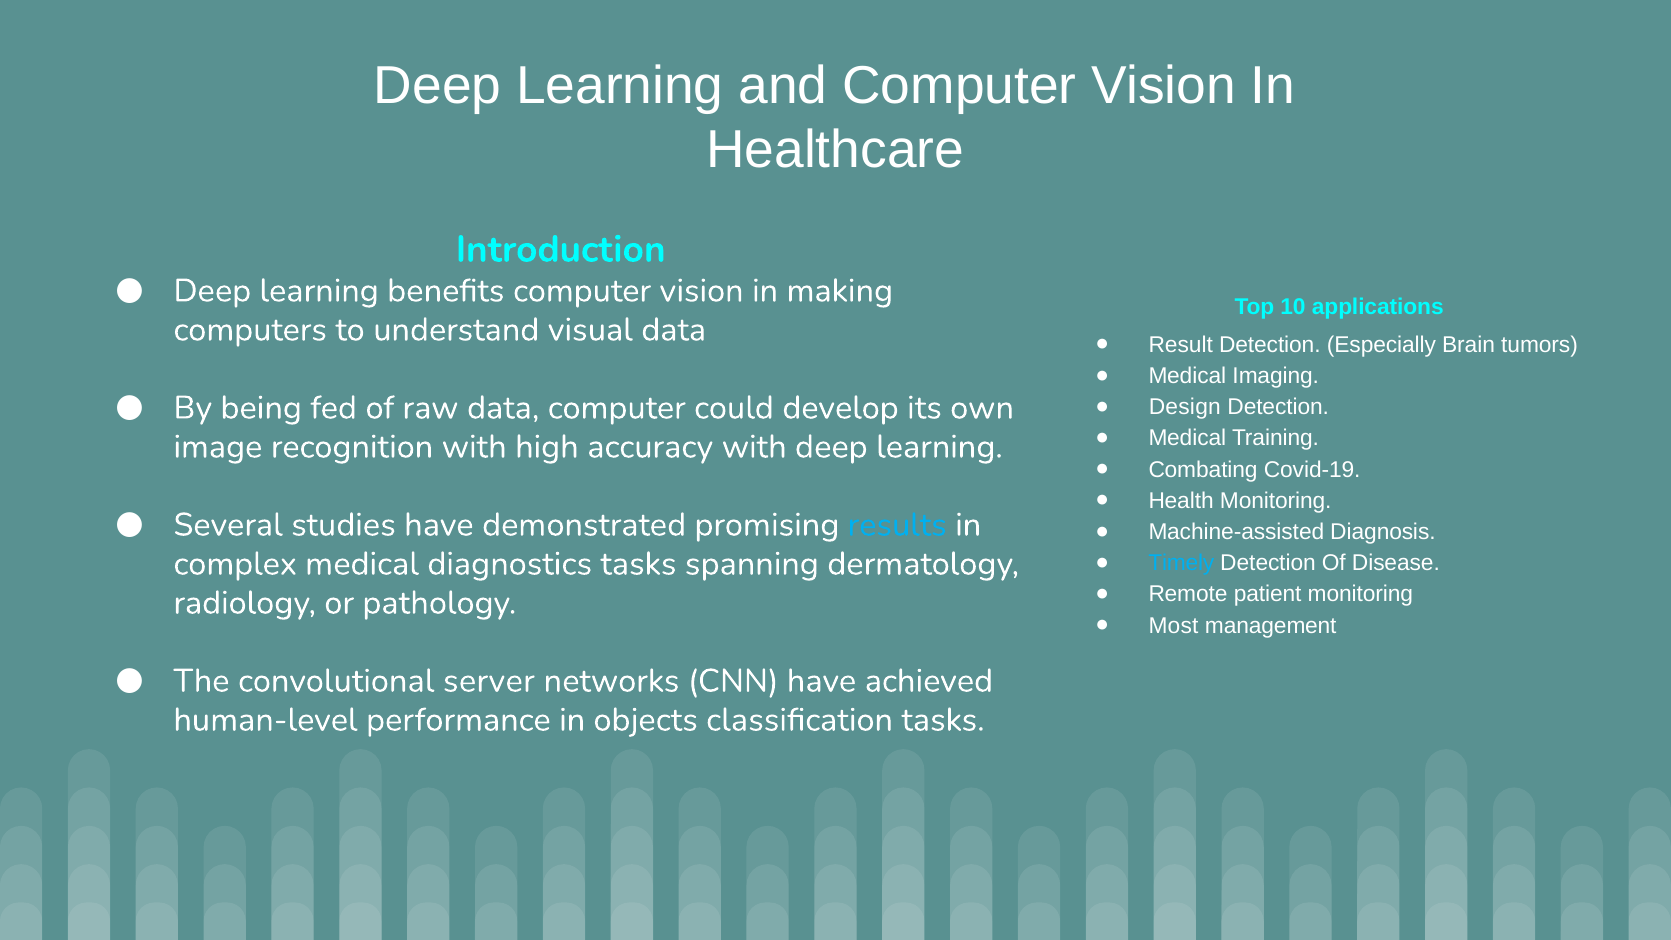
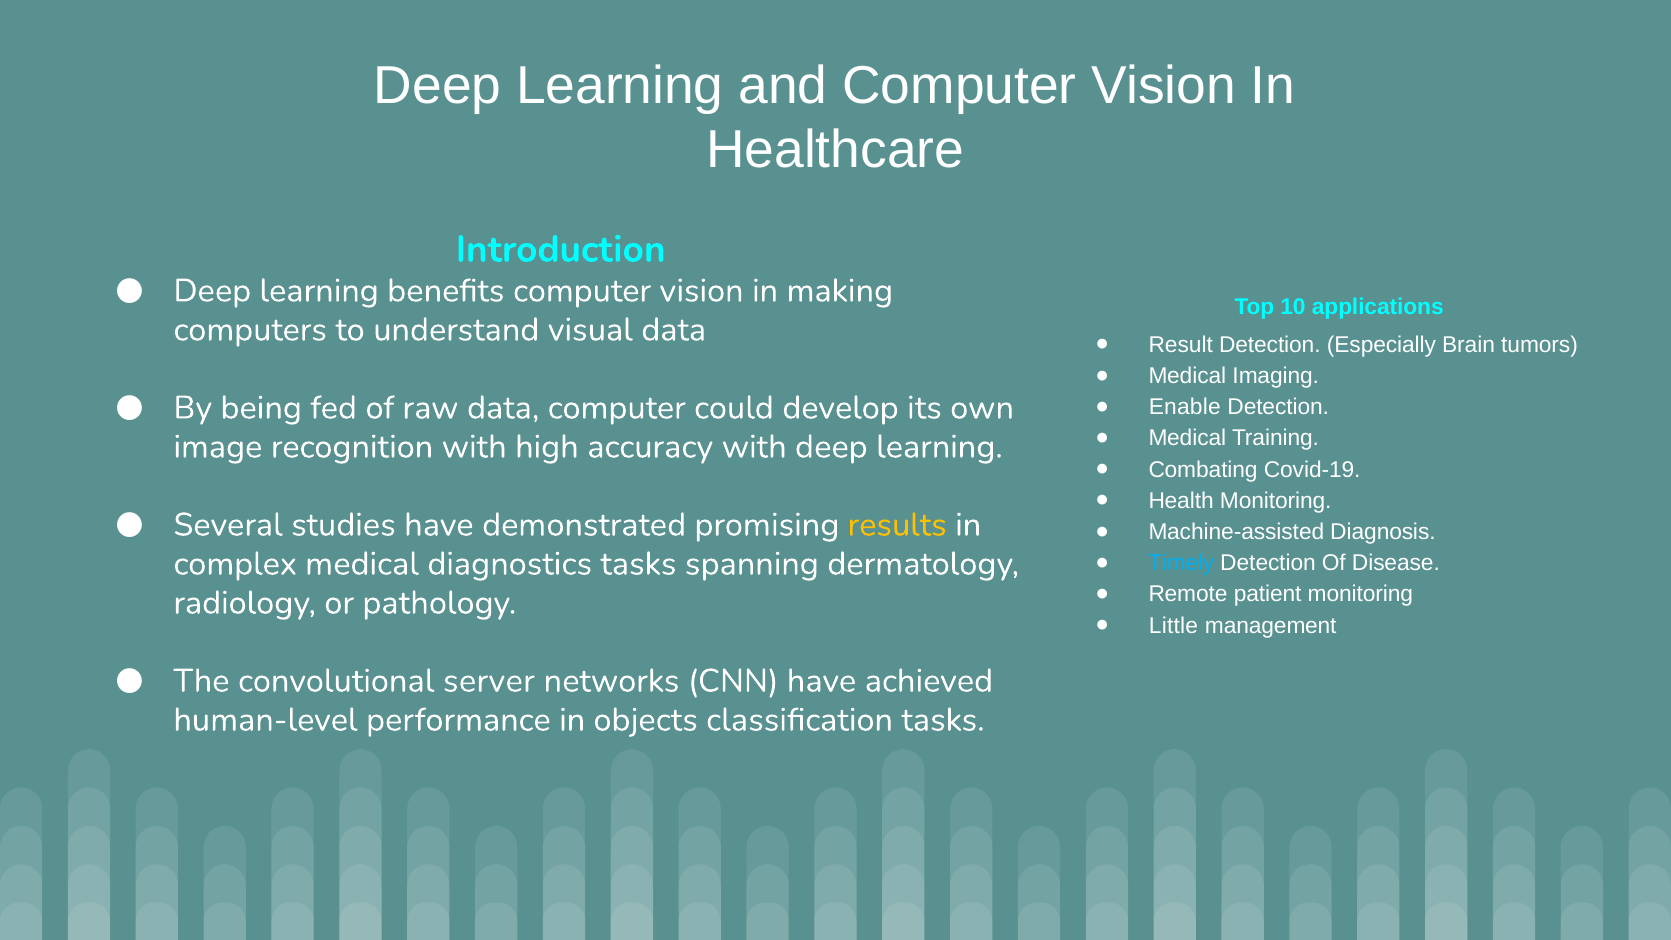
Design: Design -> Enable (1185, 407)
results colour: light blue -> yellow (897, 525)
Most: Most -> Little (1174, 625)
